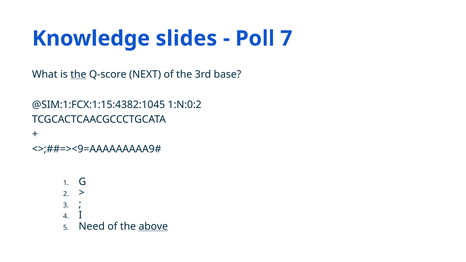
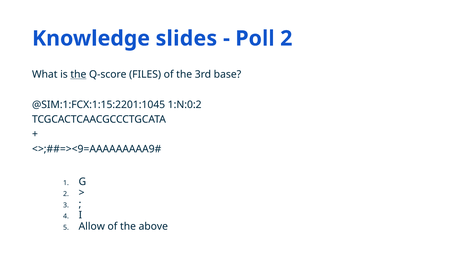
Poll 7: 7 -> 2 (286, 38)
NEXT: NEXT -> FILES (145, 74)
@SIM:1:FCX:1:15:4382:1045: @SIM:1:FCX:1:15:4382:1045 -> @SIM:1:FCX:1:15:2201:1045 (99, 105)
Need: Need -> Allow (92, 227)
above underline: present -> none (153, 227)
